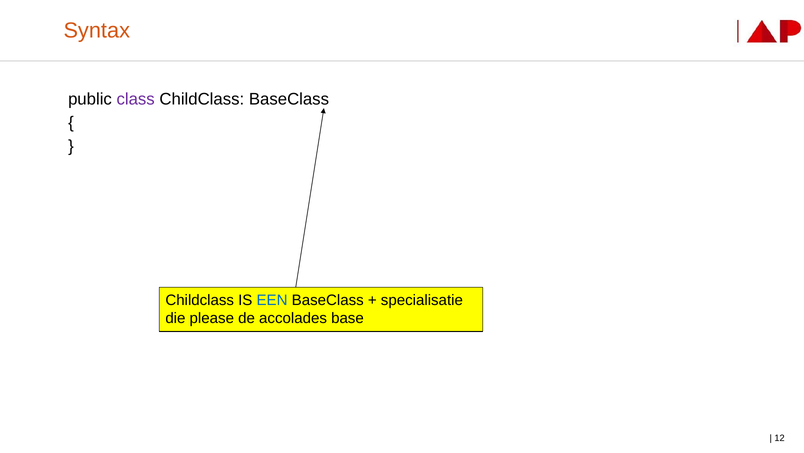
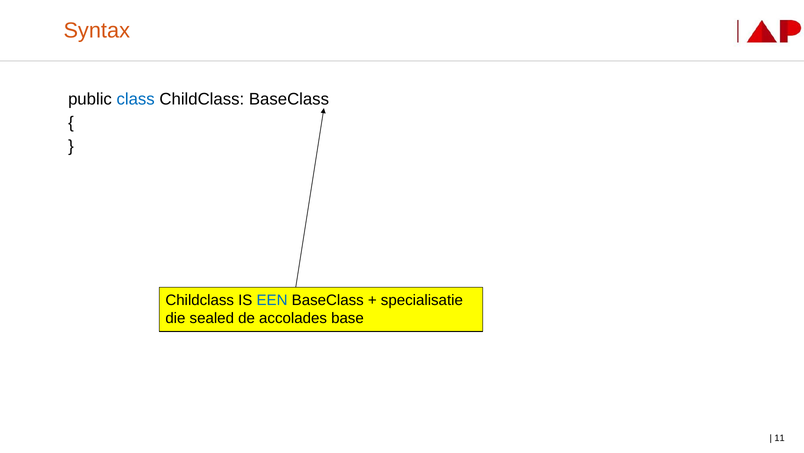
class colour: purple -> blue (136, 99)
please: please -> sealed (212, 318)
12: 12 -> 11 (780, 438)
